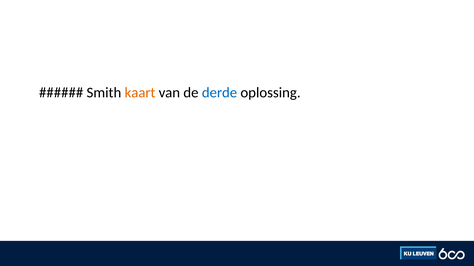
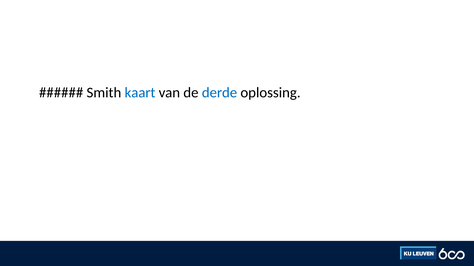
kaart colour: orange -> blue (140, 93)
